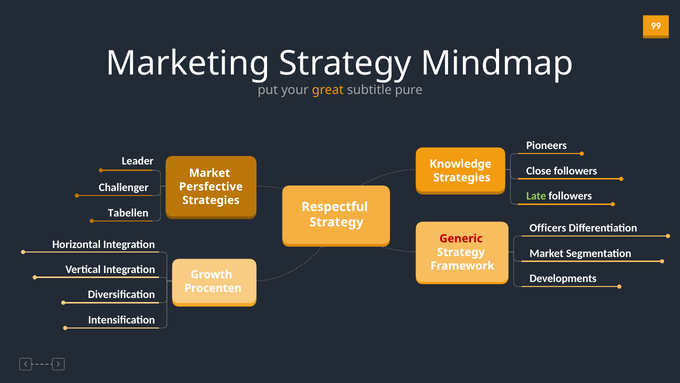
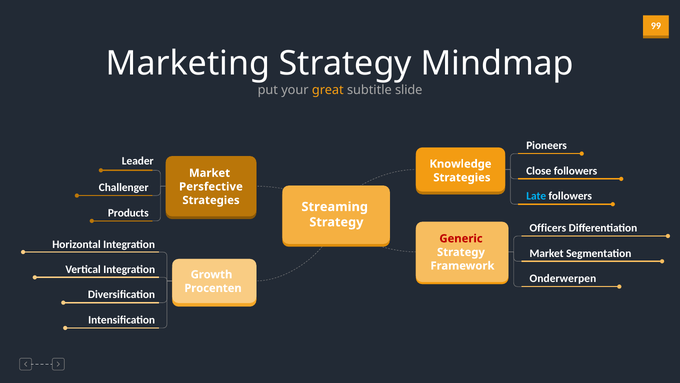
pure: pure -> slide (409, 90)
Late colour: light green -> light blue (536, 196)
Respectful: Respectful -> Streaming (335, 207)
Tabellen: Tabellen -> Products (128, 213)
Developments: Developments -> Onderwerpen (563, 278)
